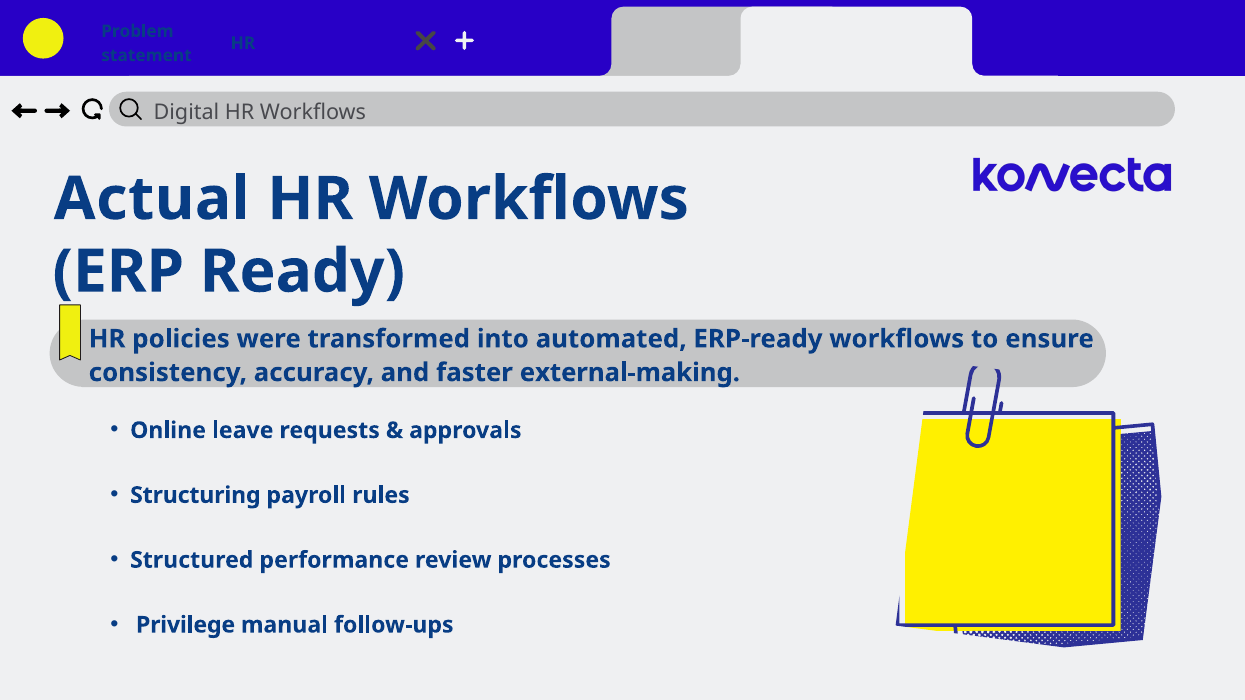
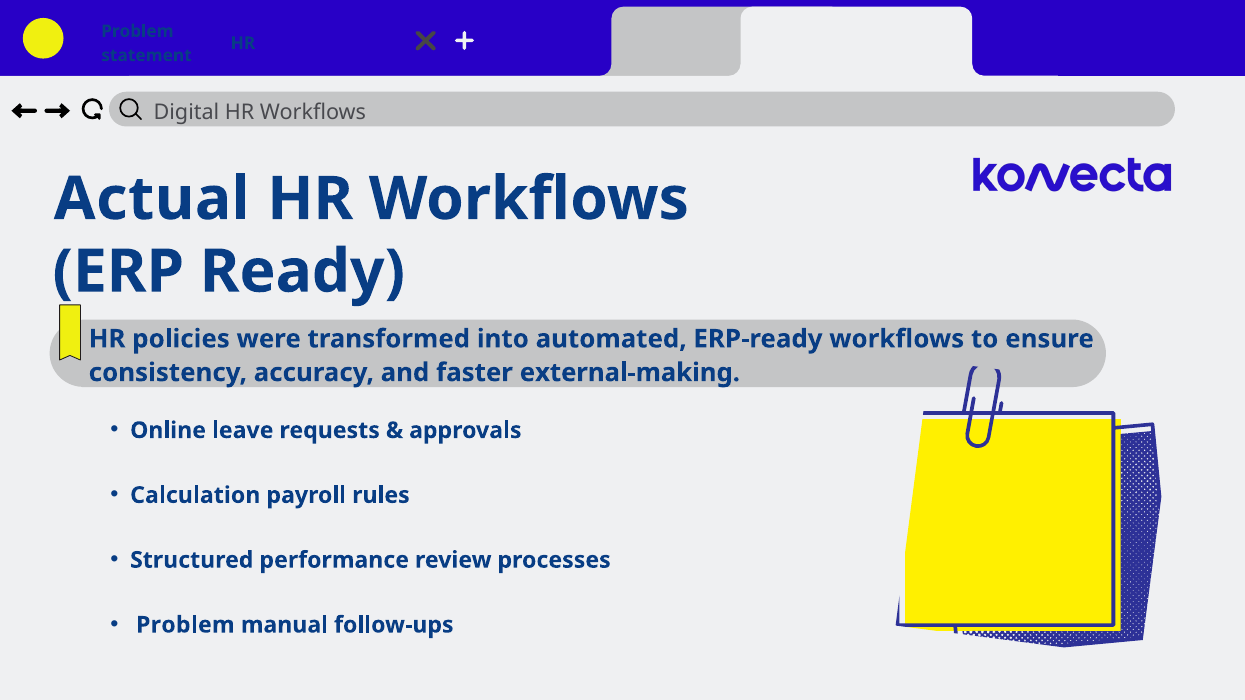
Structuring: Structuring -> Calculation (195, 495)
Privilege: Privilege -> Problem (185, 625)
